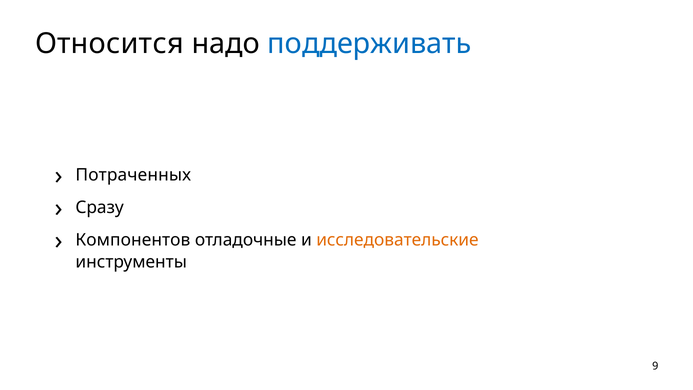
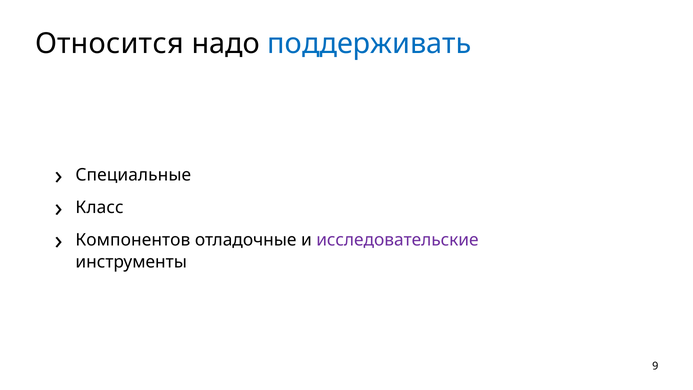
Потраченных: Потраченных -> Специальные (133, 175)
Сразу: Сразу -> Класс (100, 208)
исследовательские colour: orange -> purple (397, 240)
